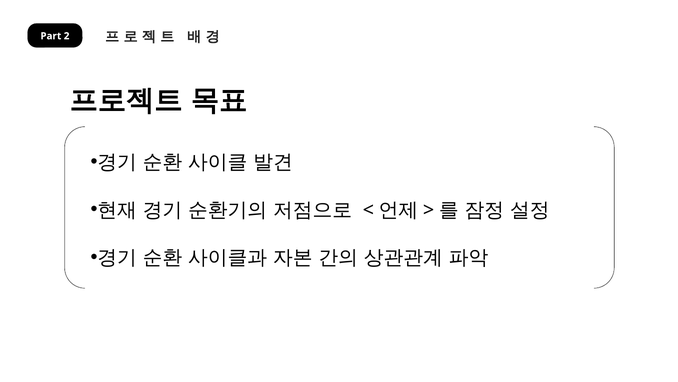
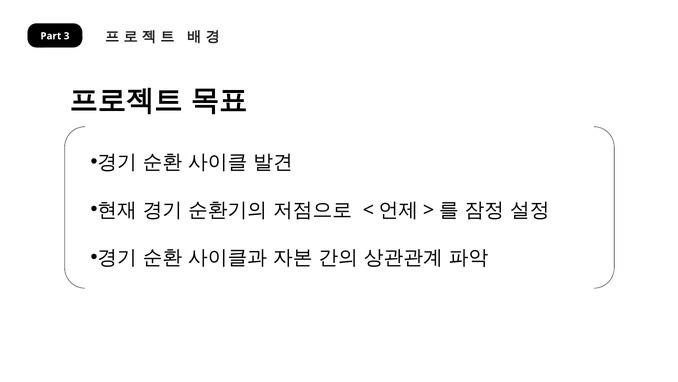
2: 2 -> 3 (67, 36)
